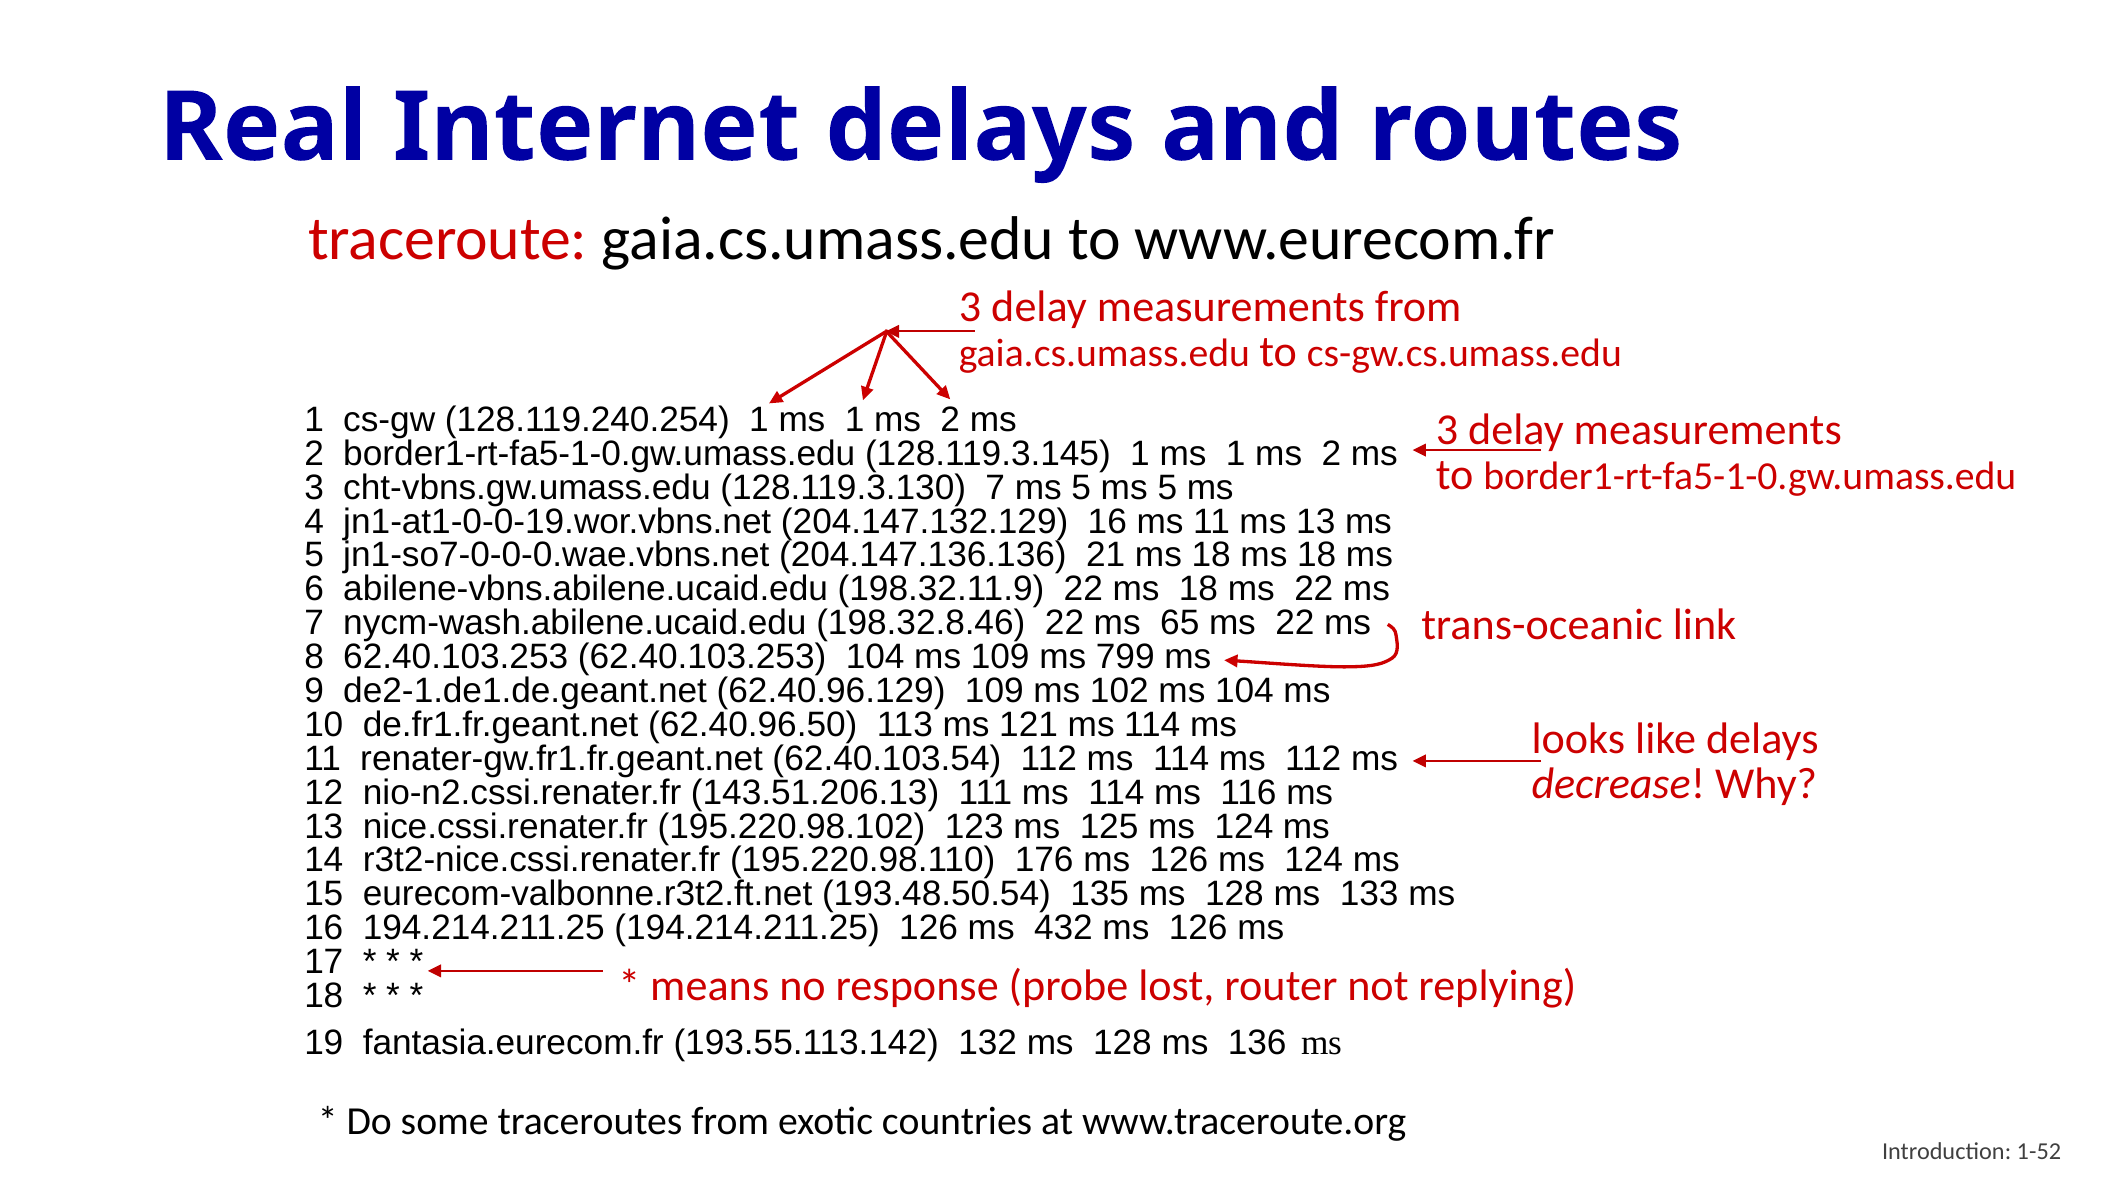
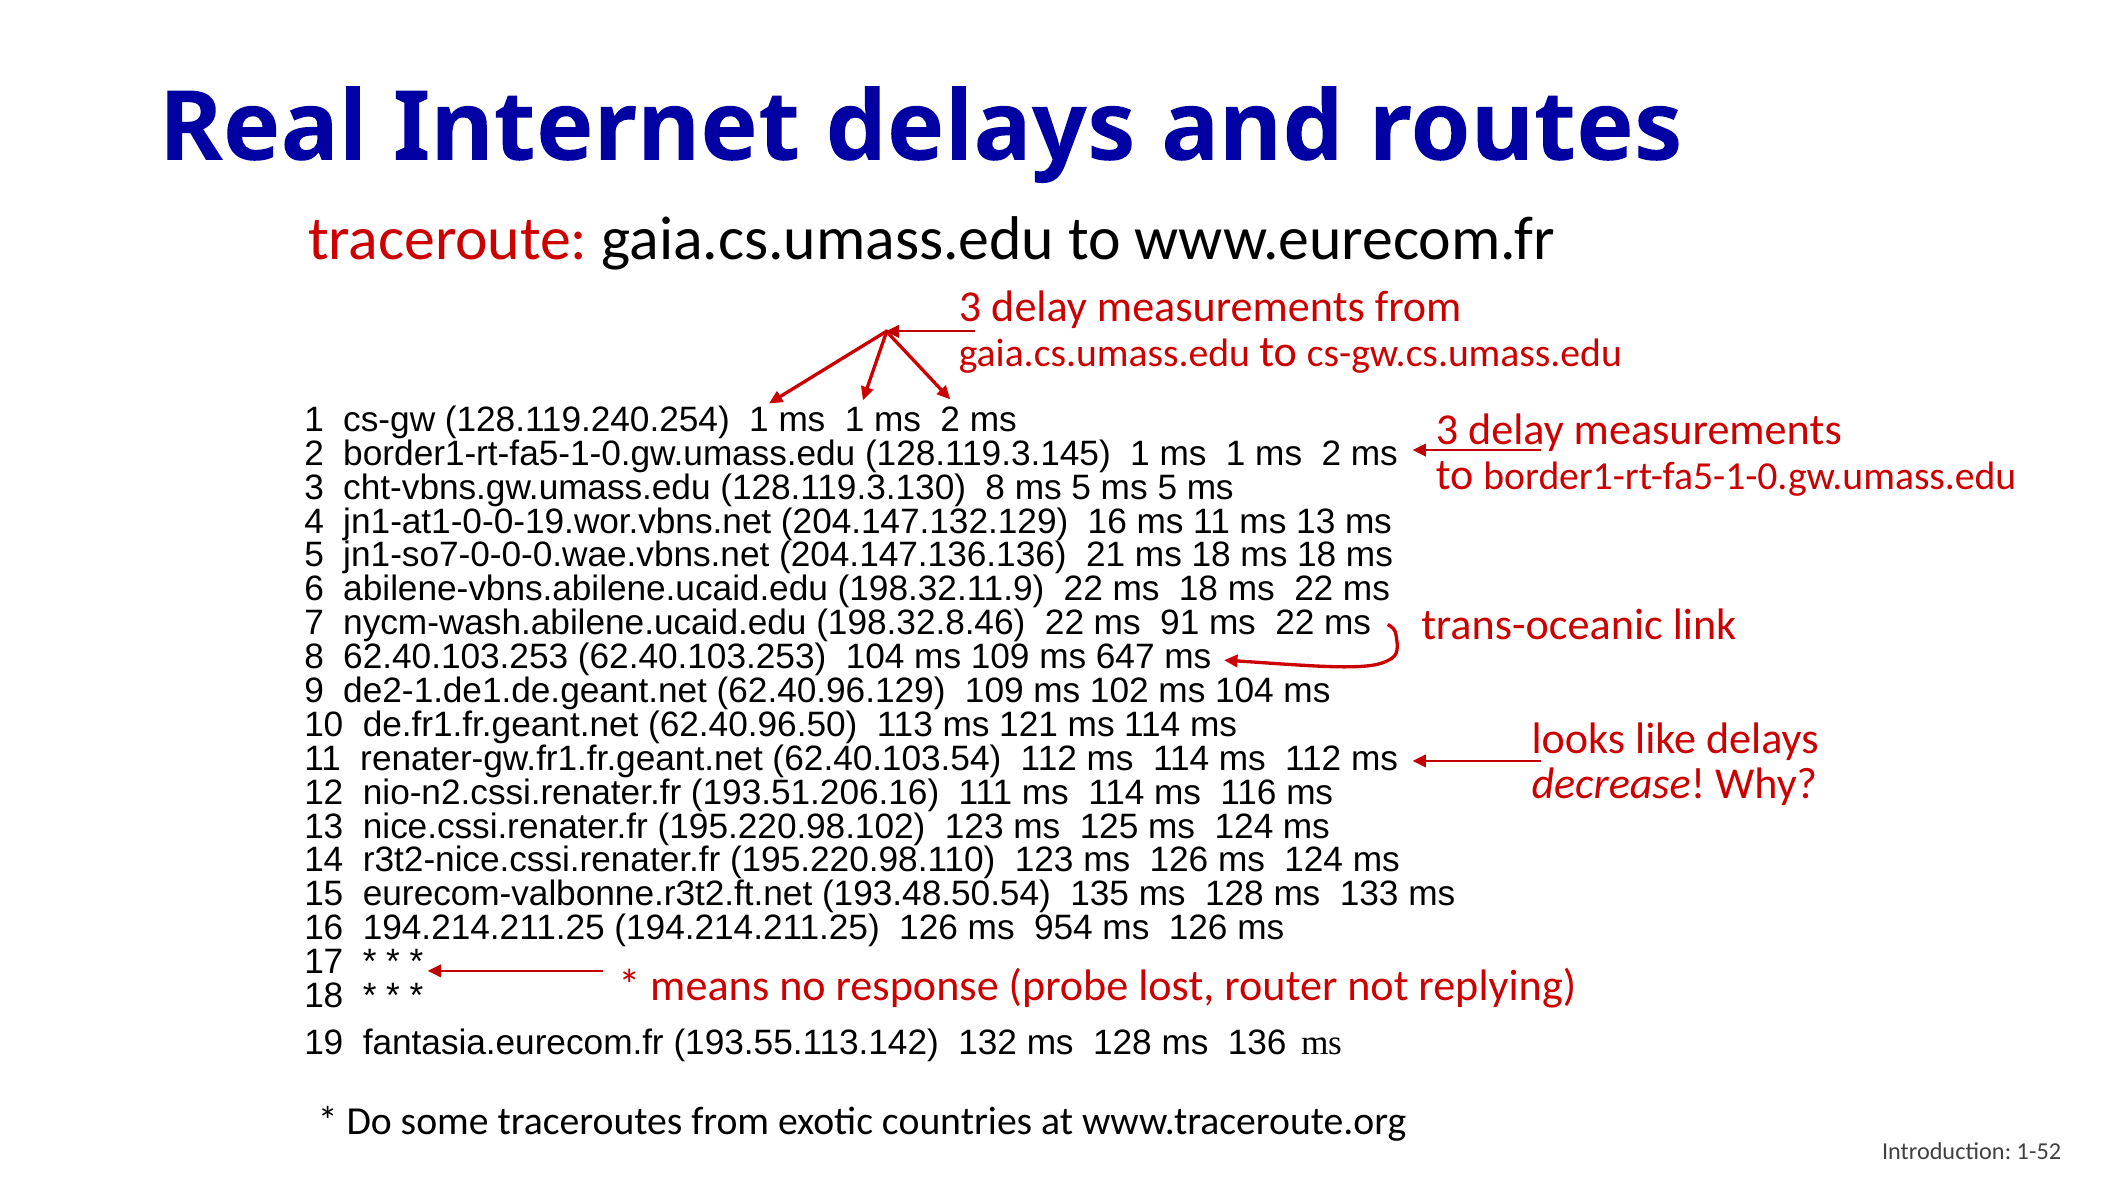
128.119.3.130 7: 7 -> 8 (995, 487)
65: 65 -> 91 (1180, 623)
799: 799 -> 647 (1125, 657)
143.51.206.13: 143.51.206.13 -> 193.51.206.16 (815, 792)
195.220.98.110 176: 176 -> 123 (1044, 860)
432: 432 -> 954 (1063, 928)
